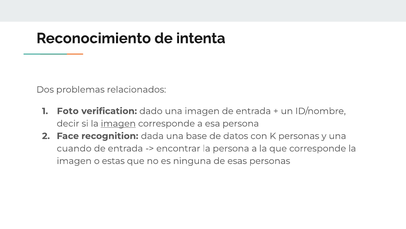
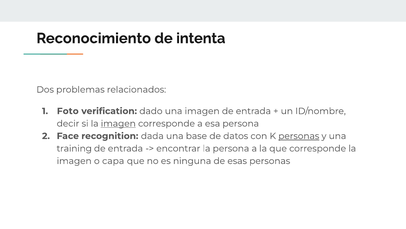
personas underline: none -> present (299, 136)
cuando: cuando -> training (74, 148)
estas: estas -> capa (113, 161)
